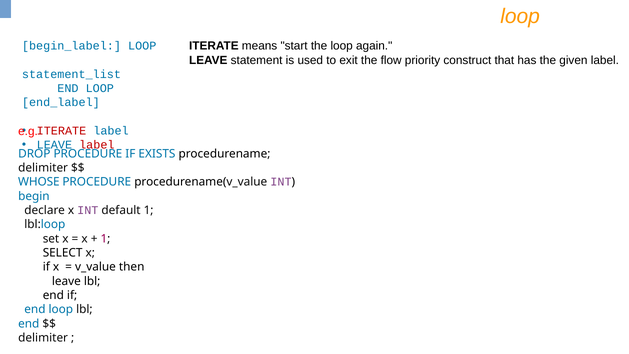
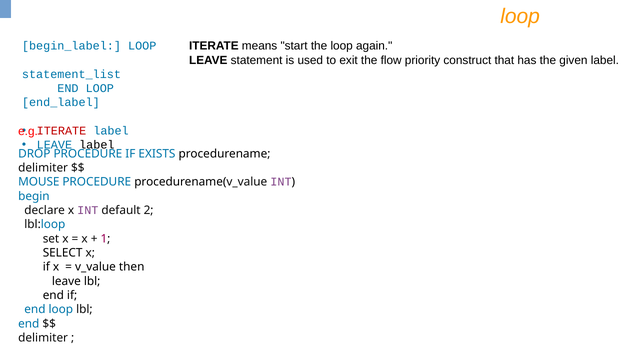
label colour: red -> black (97, 145)
WHOSE: WHOSE -> MOUSE (39, 182)
default 1: 1 -> 2 (149, 210)
